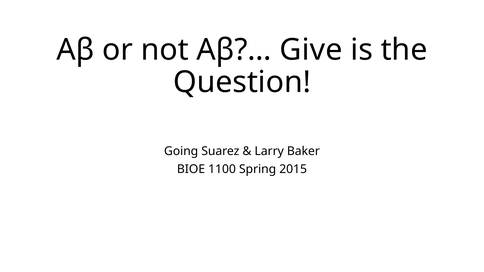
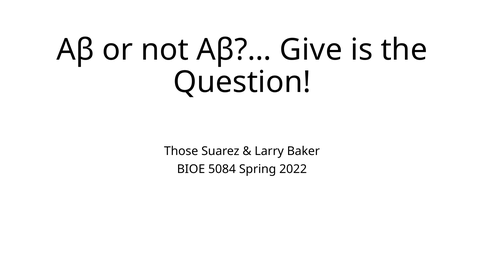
Going: Going -> Those (181, 151)
1100: 1100 -> 5084 (222, 169)
2015: 2015 -> 2022 (293, 169)
